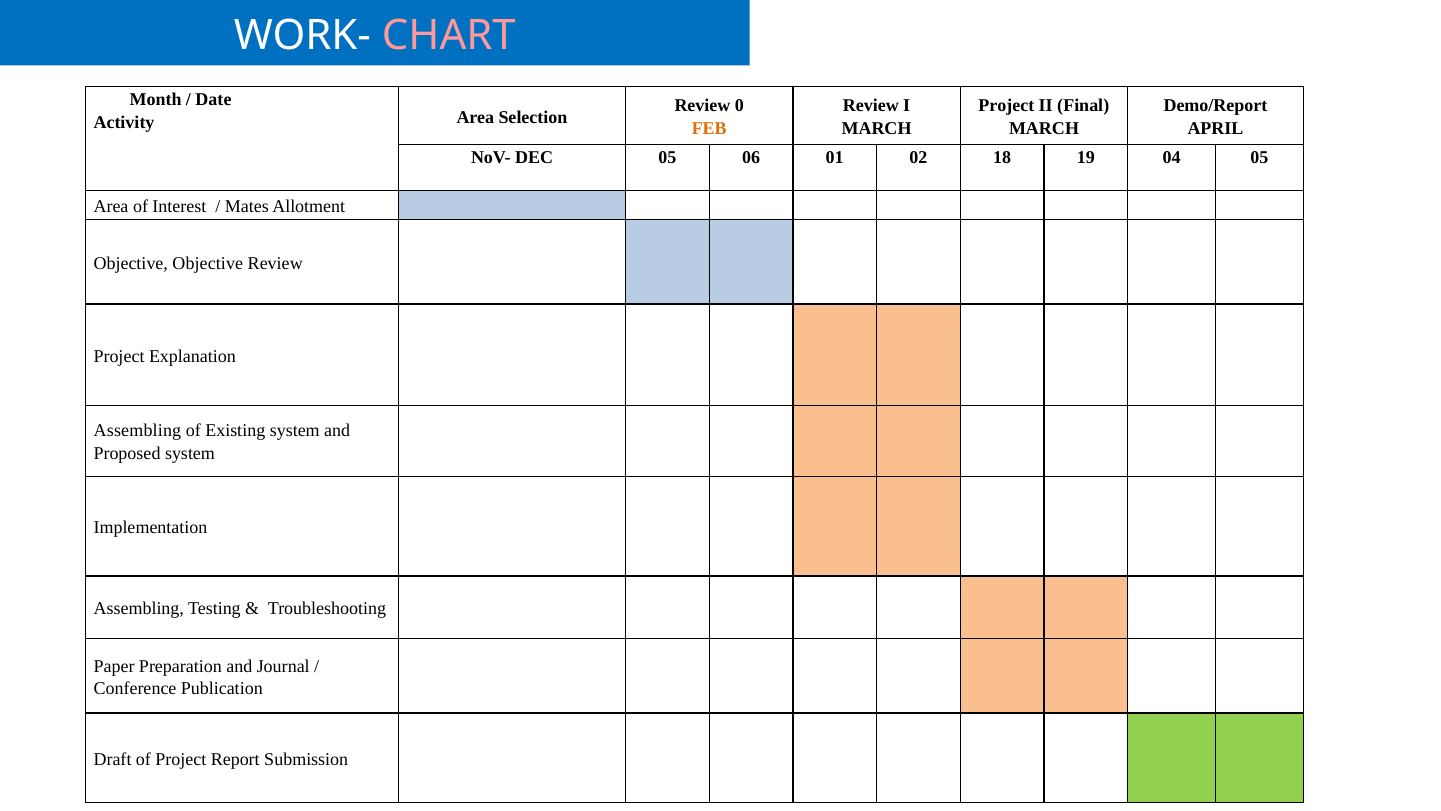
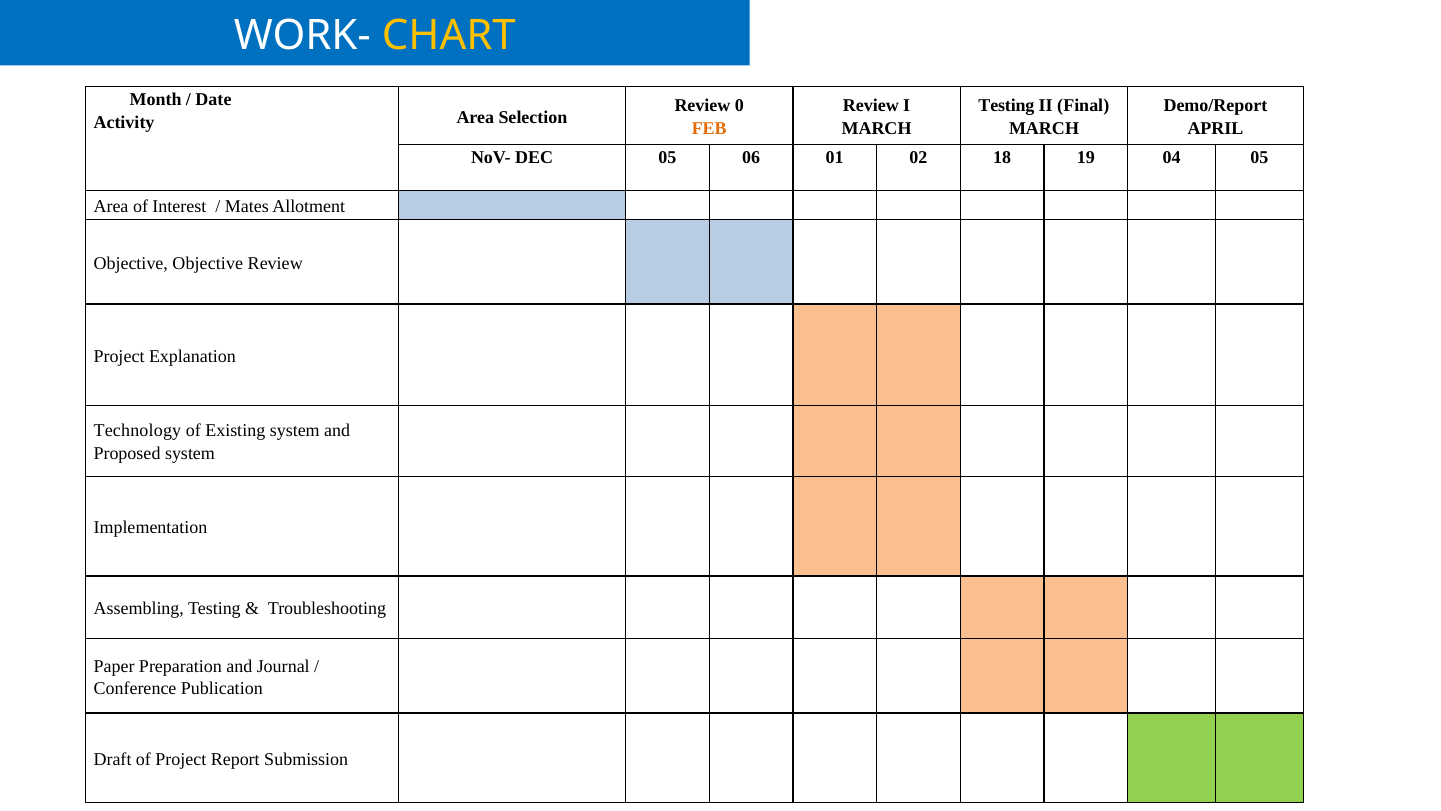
CHART colour: pink -> yellow (449, 36)
Project: Project -> Testing (1006, 106)
Assembling: Assembling -> Technology (137, 431)
